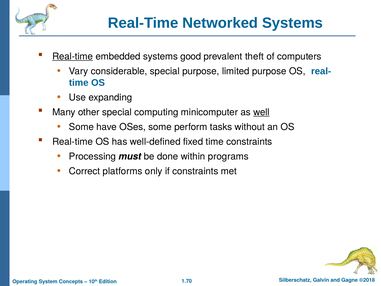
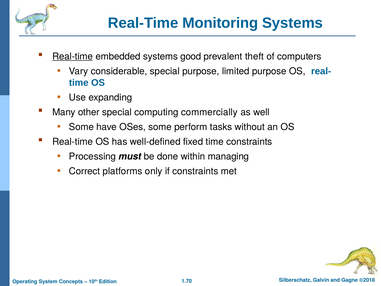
Networked: Networked -> Monitoring (220, 23)
minicomputer: minicomputer -> commercially (209, 112)
well underline: present -> none (261, 112)
programs: programs -> managing (228, 156)
